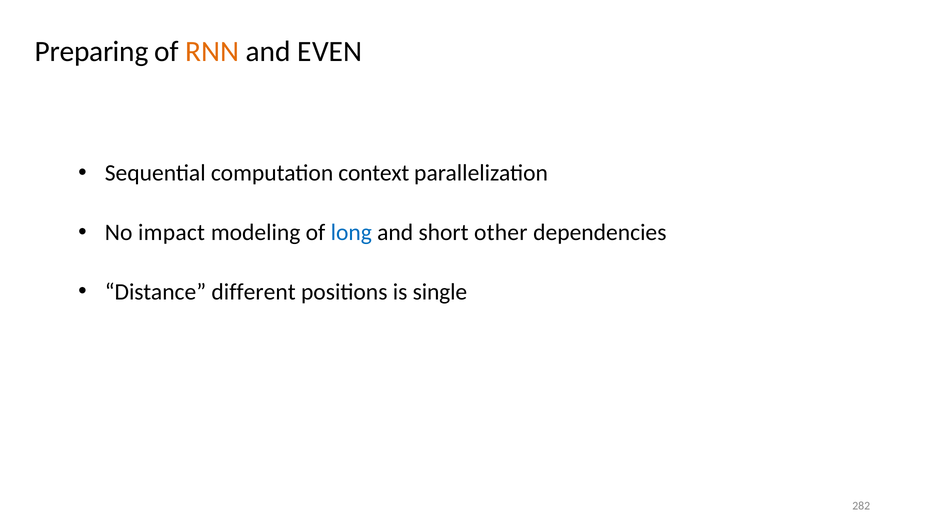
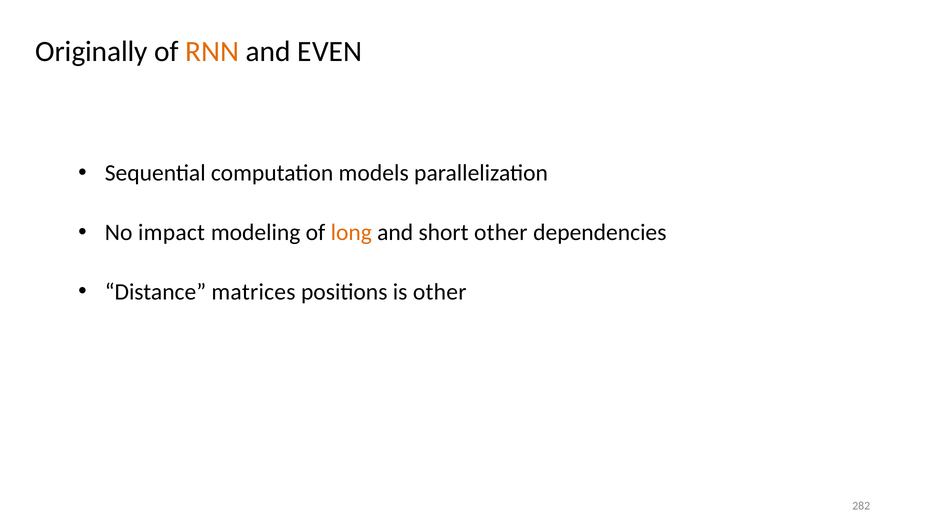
Preparing: Preparing -> Originally (92, 52)
context: context -> models (374, 173)
long colour: blue -> orange (351, 233)
different: different -> matrices (253, 292)
is single: single -> other (440, 292)
